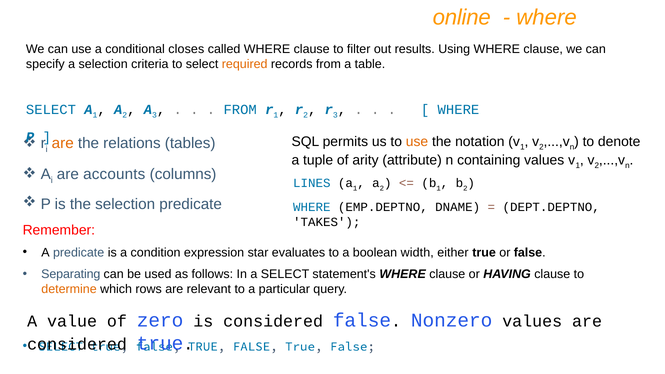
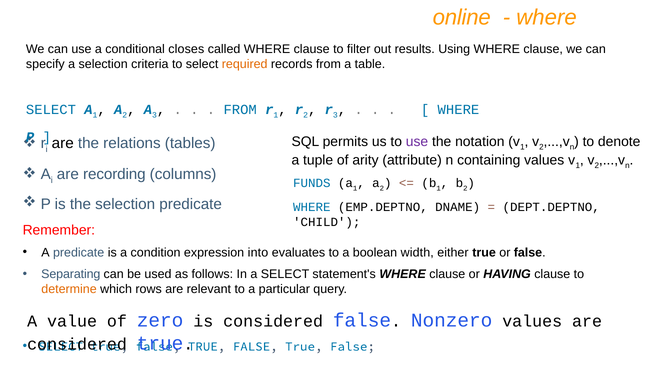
use colour: orange -> purple (417, 142)
are colour: orange -> black (63, 143)
accounts: accounts -> recording (114, 174)
LINES: LINES -> FUNDS (312, 183)
TAKES: TAKES -> CHILD (327, 222)
star: star -> into (258, 253)
